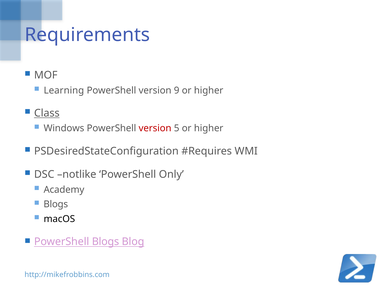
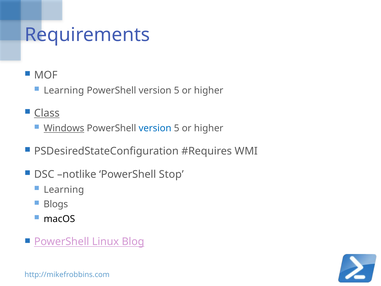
9: 9 -> 5 (177, 90)
Windows underline: none -> present (64, 128)
version colour: red -> blue (155, 128)
Only: Only -> Stop (171, 174)
Academy: Academy -> Learning (64, 189)
PowerShell Blogs: Blogs -> Linux (105, 241)
